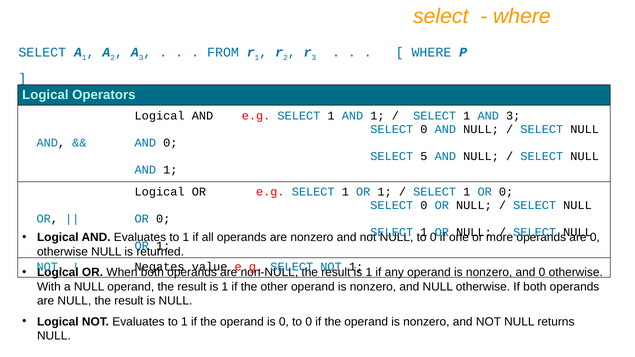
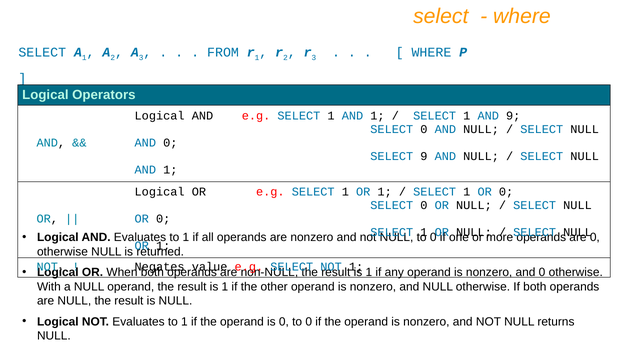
AND 3: 3 -> 9 (513, 116)
SELECT 5: 5 -> 9 (424, 156)
